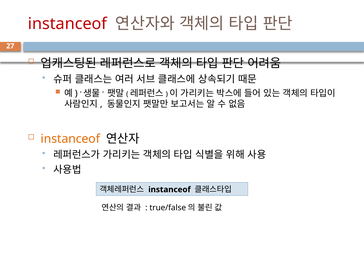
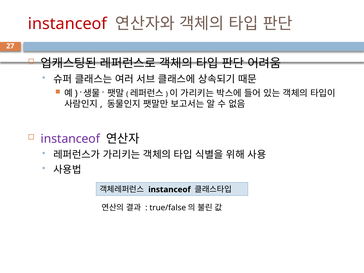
instanceof colour: orange -> purple (70, 139)
